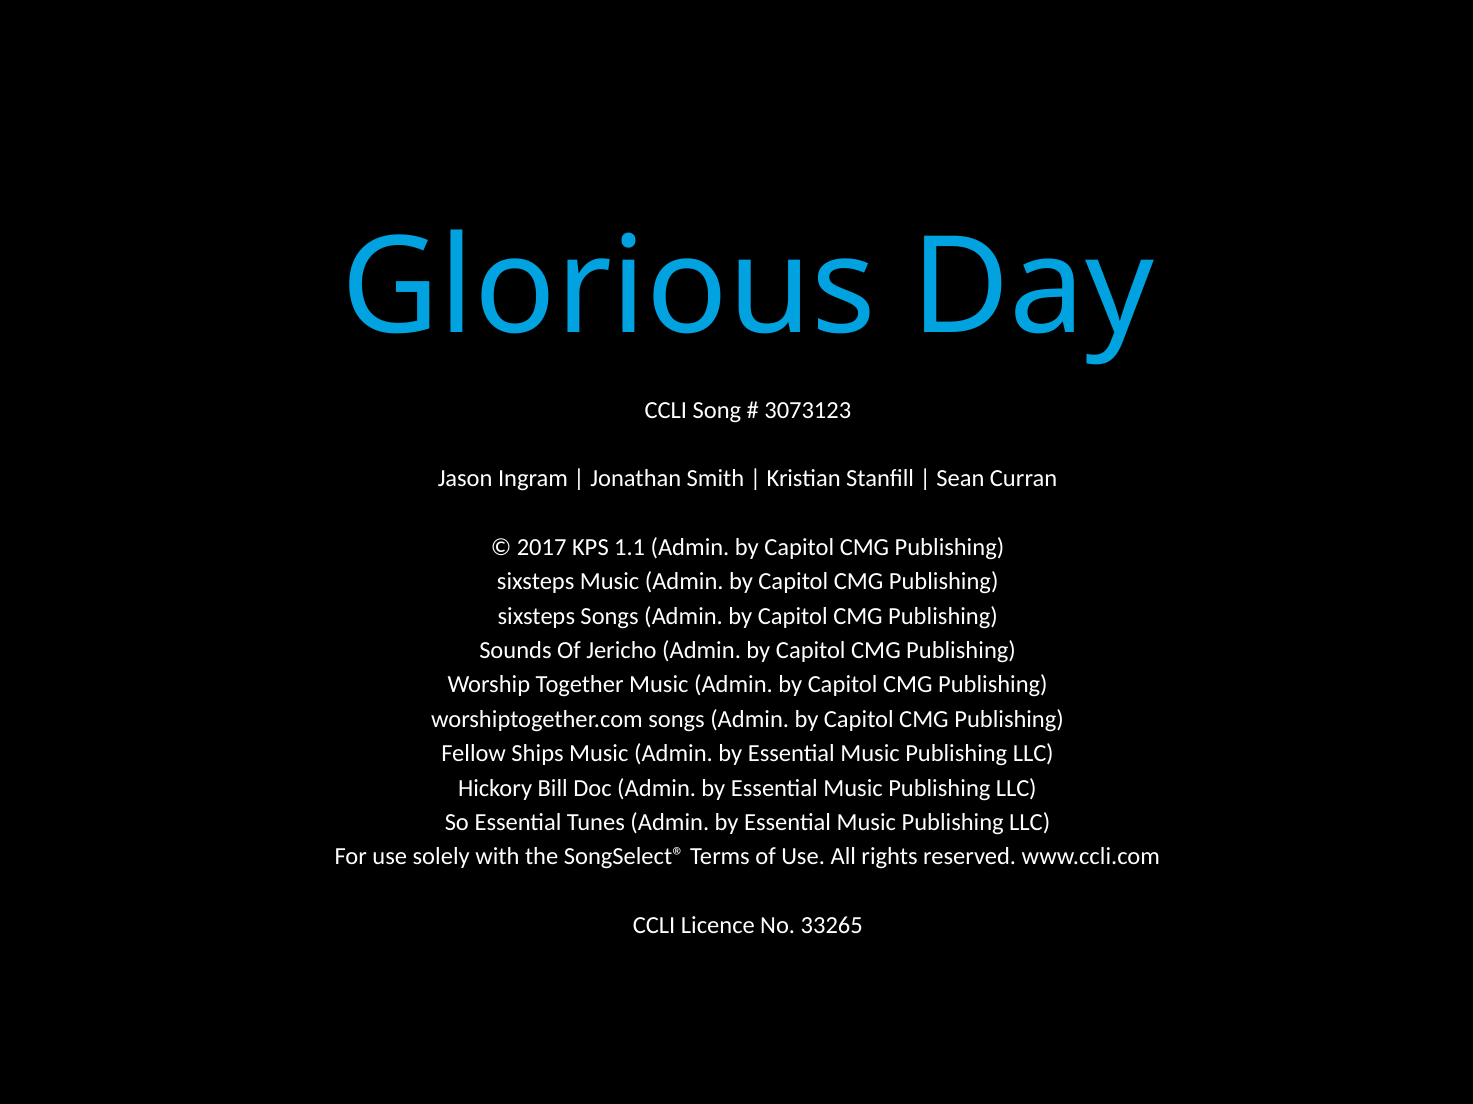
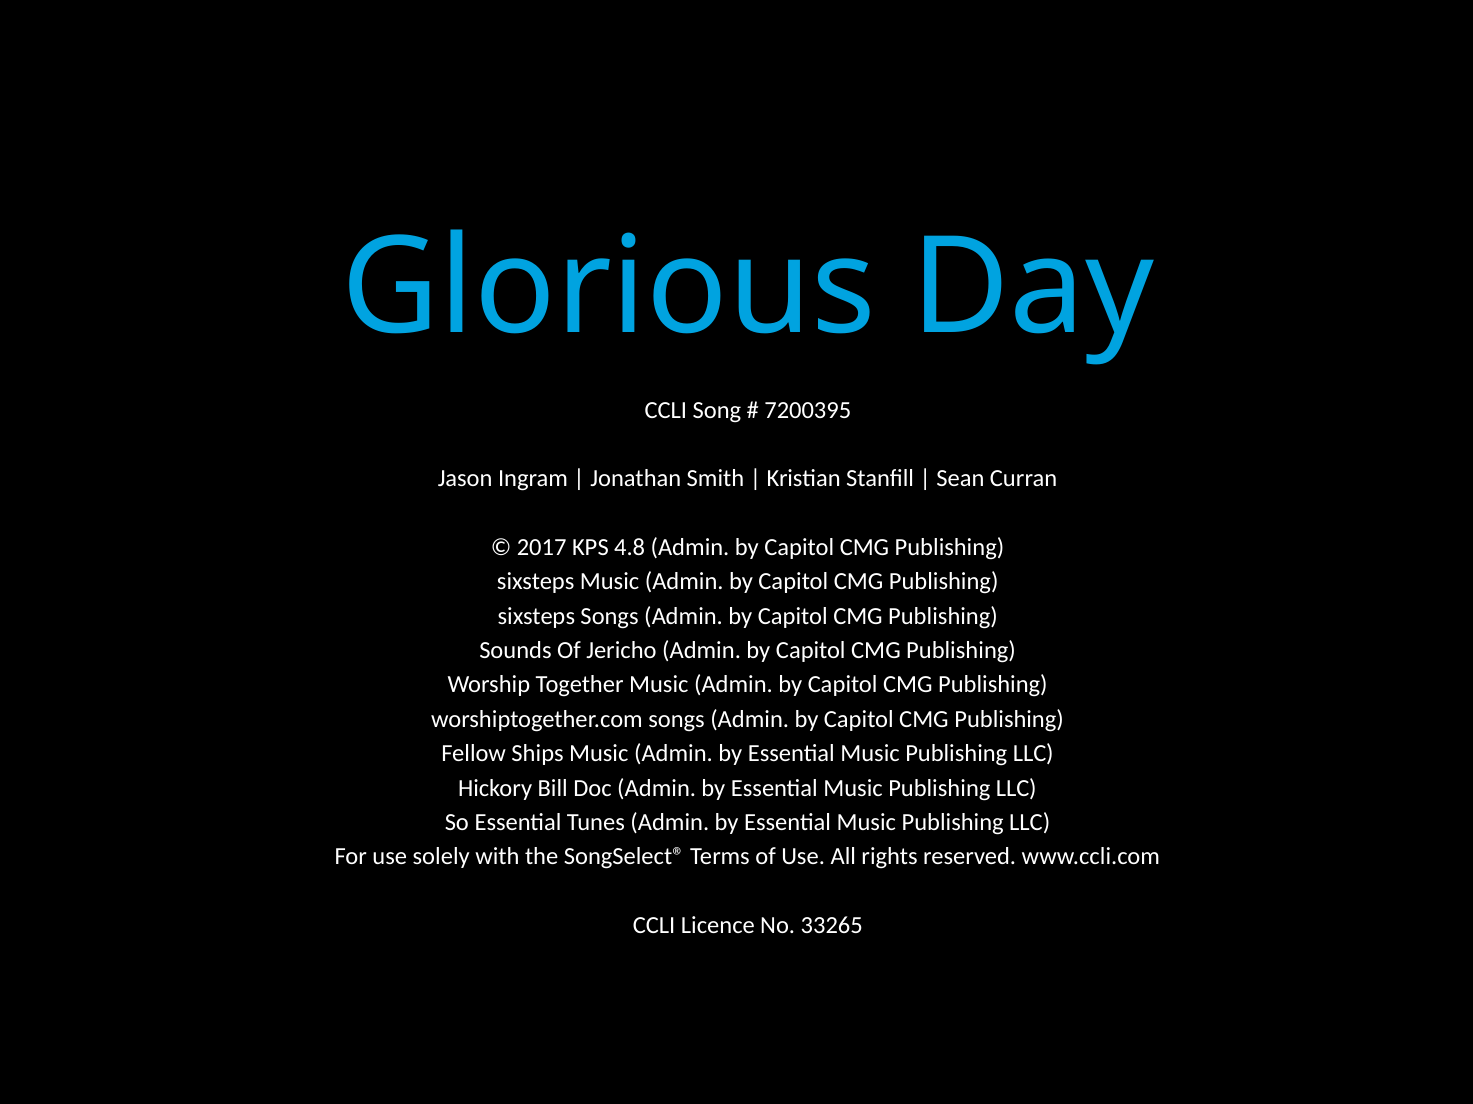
3073123: 3073123 -> 7200395 (808, 410)
1.1: 1.1 -> 4.8 (630, 548)
